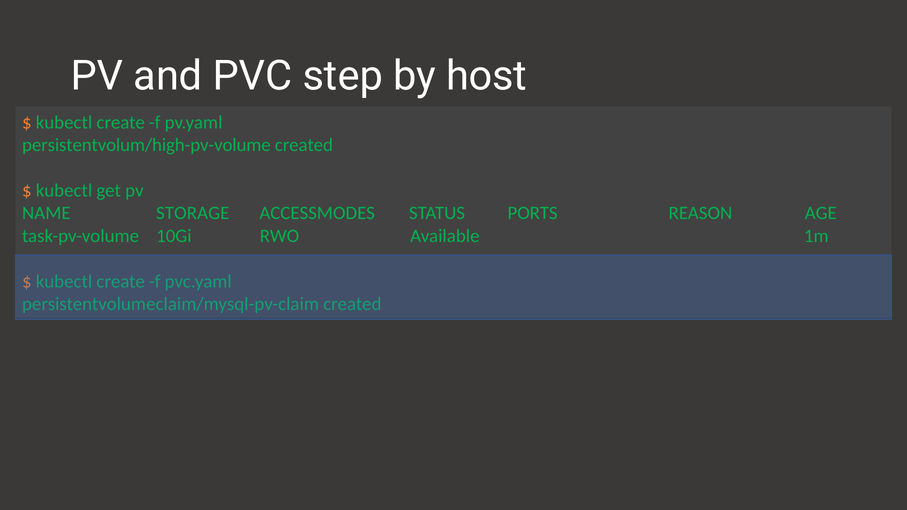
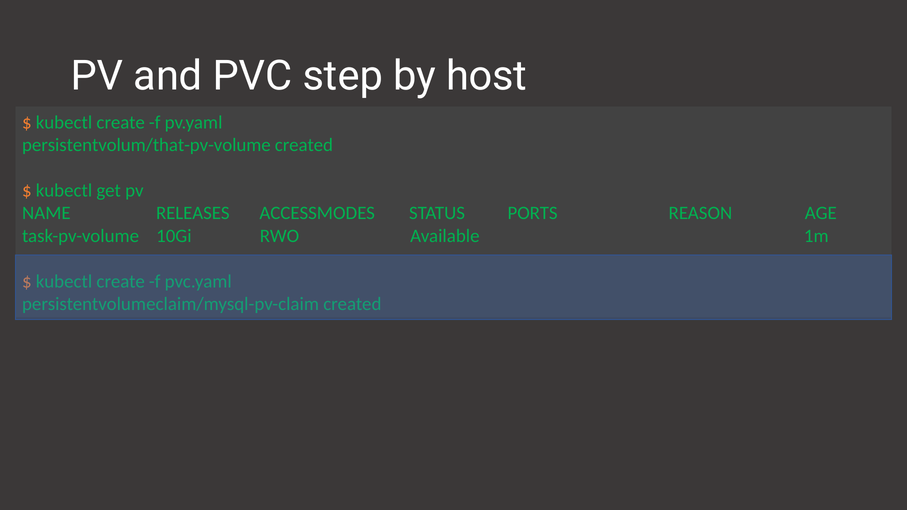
persistentvolum/high-pv-volume: persistentvolum/high-pv-volume -> persistentvolum/that-pv-volume (146, 145)
STORAGE: STORAGE -> RELEASES (193, 213)
